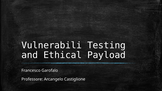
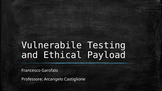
Vulnerabili: Vulnerabili -> Vulnerabile (52, 45)
